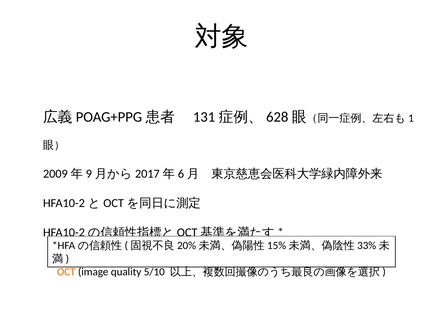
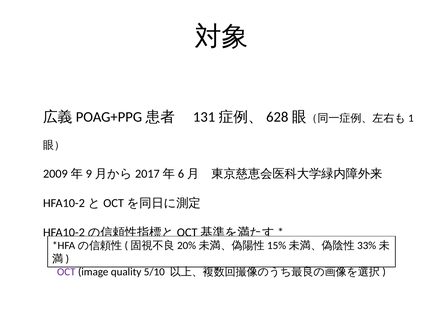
OCT colour: orange -> purple (66, 272)
